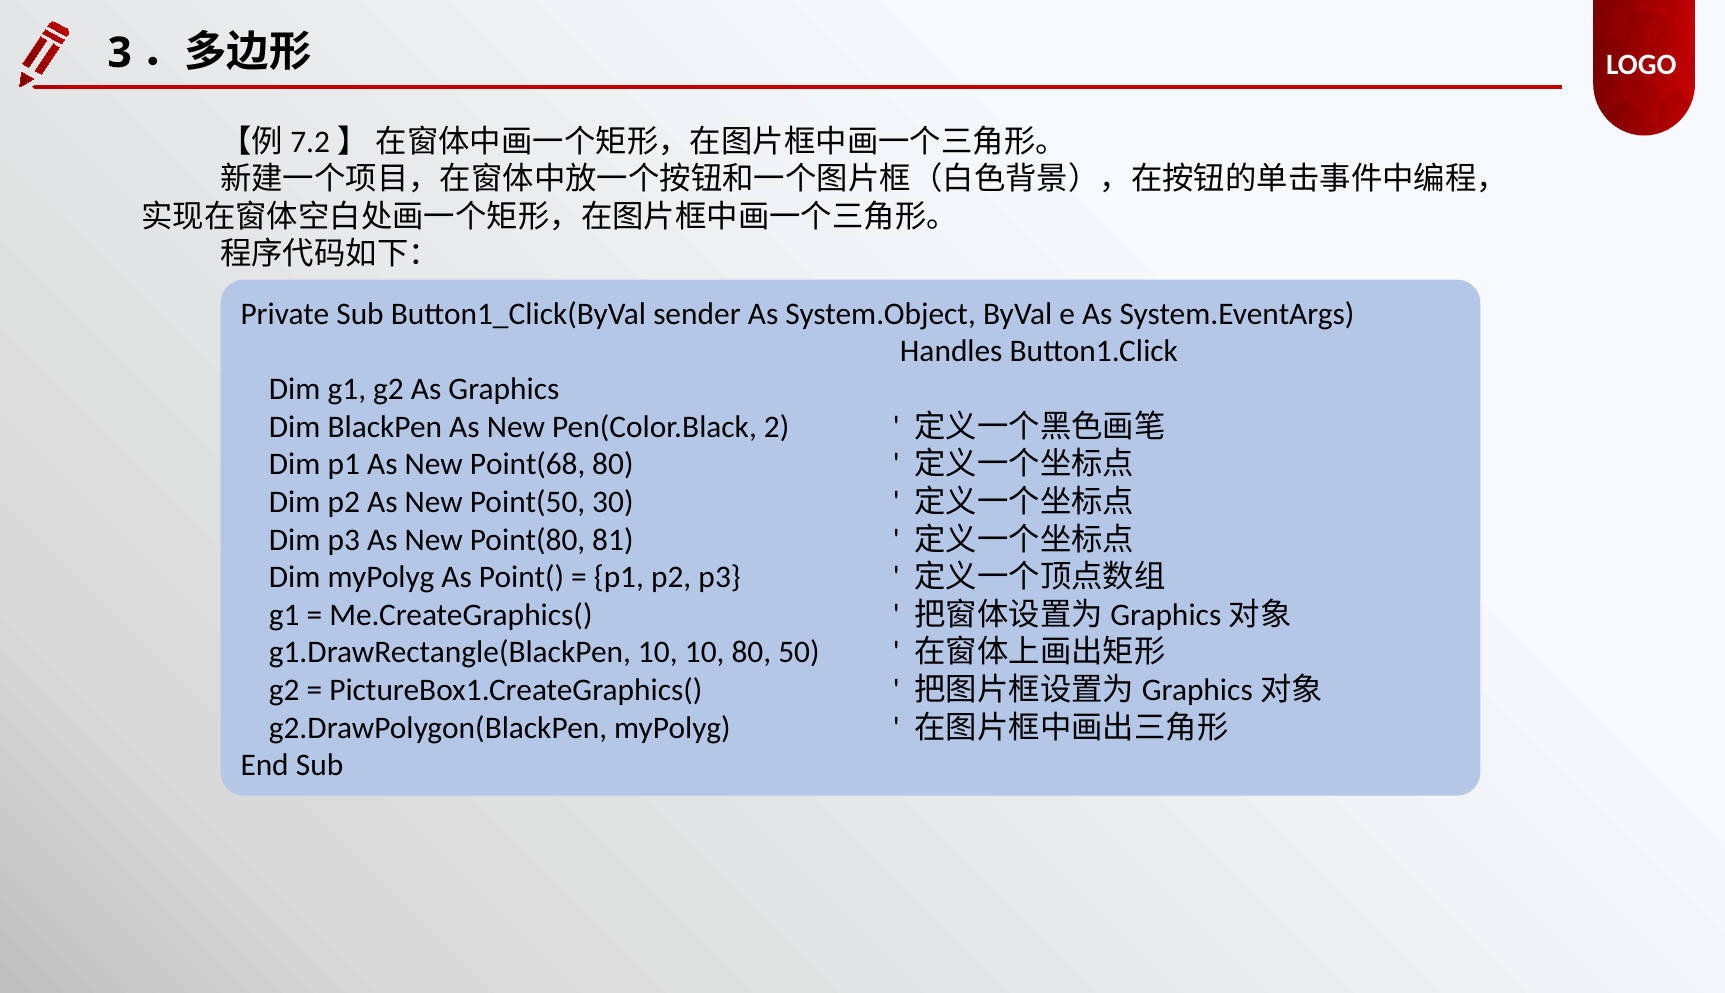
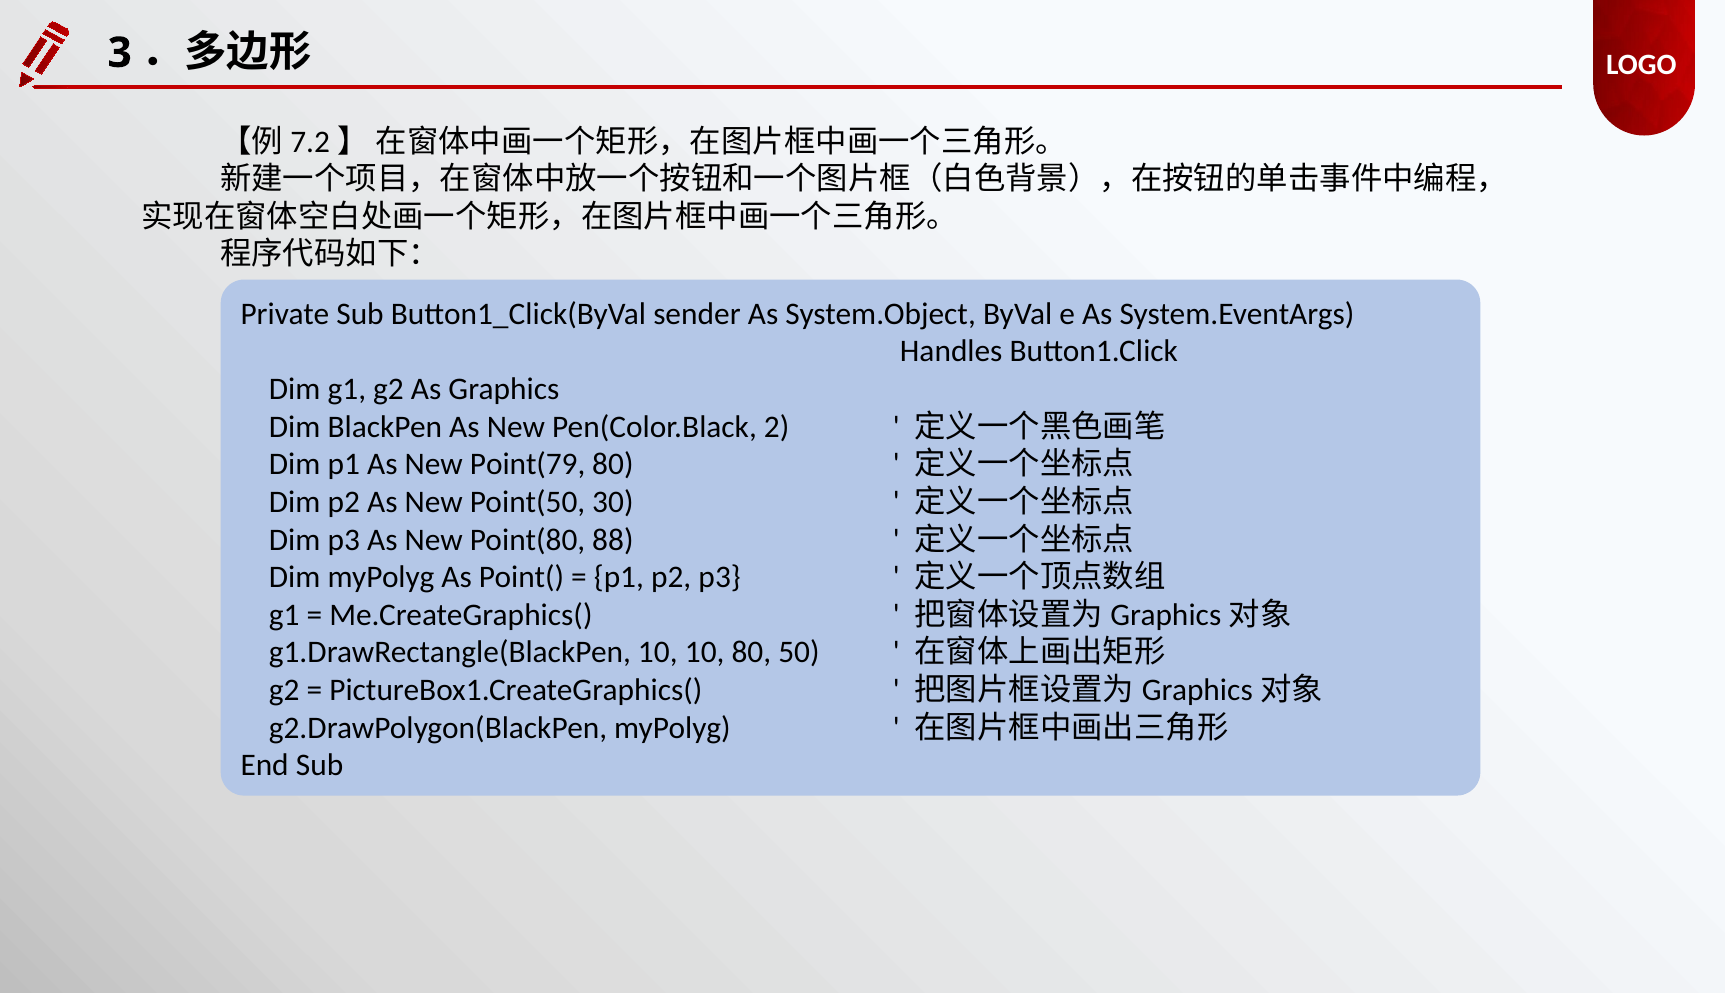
Point(68: Point(68 -> Point(79 (528, 465)
81: 81 -> 88 (613, 540)
